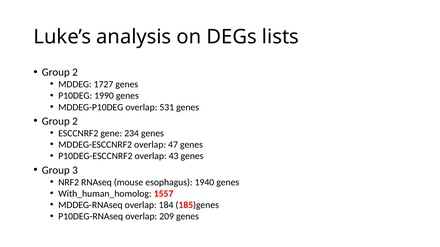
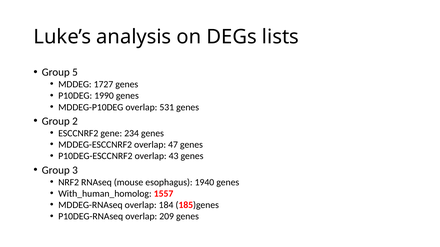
2: 2 -> 5 (75, 72)
